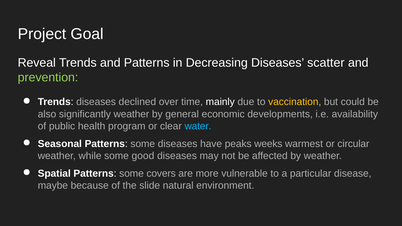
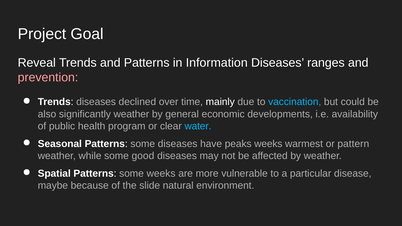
Decreasing: Decreasing -> Information (217, 63)
scatter: scatter -> ranges (326, 63)
prevention colour: light green -> pink (48, 78)
vaccination colour: yellow -> light blue (295, 102)
circular: circular -> pattern (353, 144)
some covers: covers -> weeks (161, 174)
